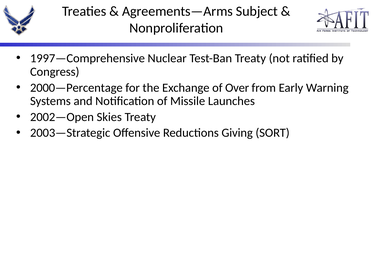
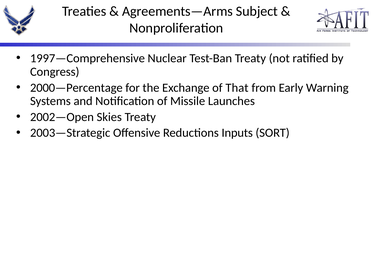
Over: Over -> That (237, 88)
Giving: Giving -> Inputs (237, 133)
